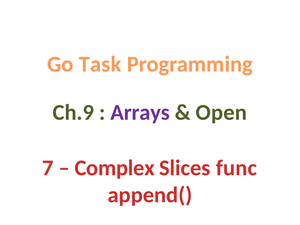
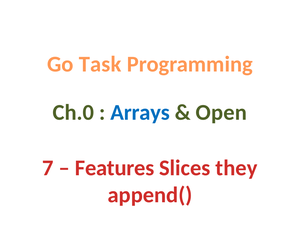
Ch.9: Ch.9 -> Ch.0 (73, 112)
Arrays colour: purple -> blue (140, 112)
Complex: Complex -> Features (115, 168)
func: func -> they (237, 168)
